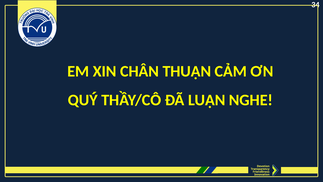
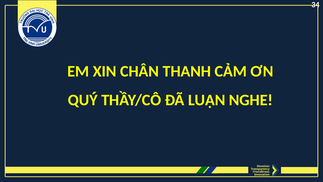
THUẬN: THUẬN -> THANH (187, 71)
